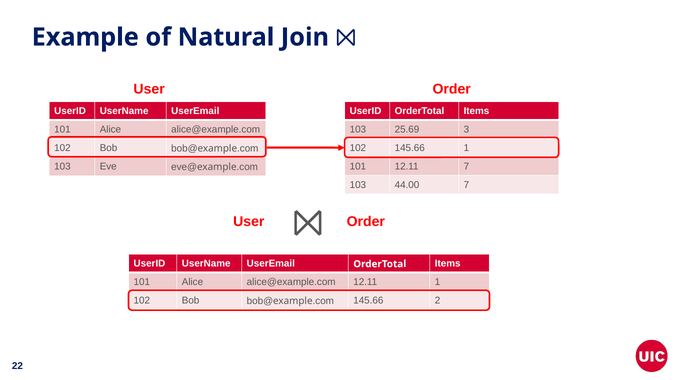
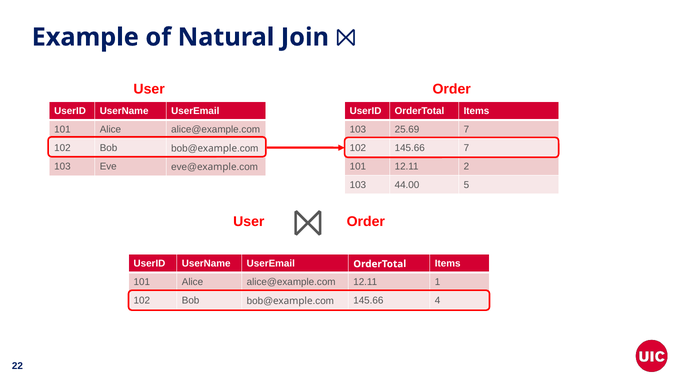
25.69 3: 3 -> 7 (466, 129)
145.66 1: 1 -> 7 (466, 148)
12.11 7: 7 -> 2 (466, 166)
44.00 7: 7 -> 5 (466, 185)
2: 2 -> 4 (438, 300)
